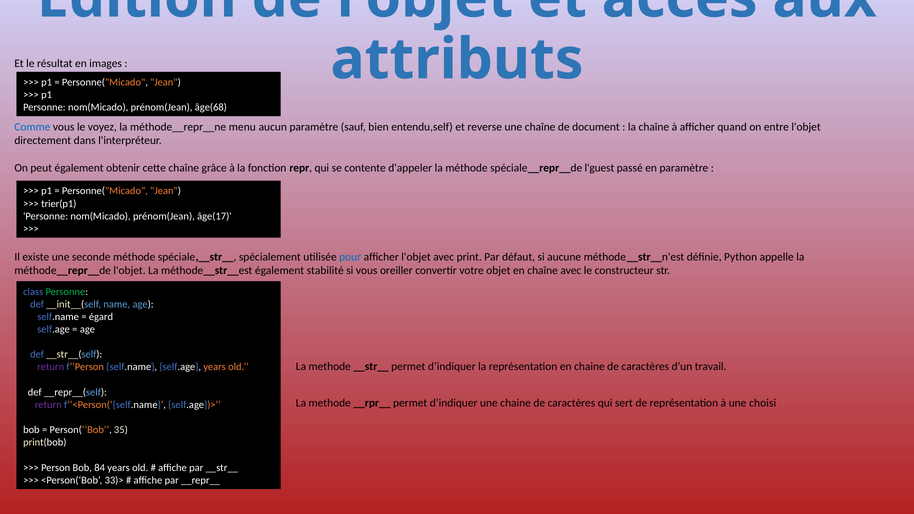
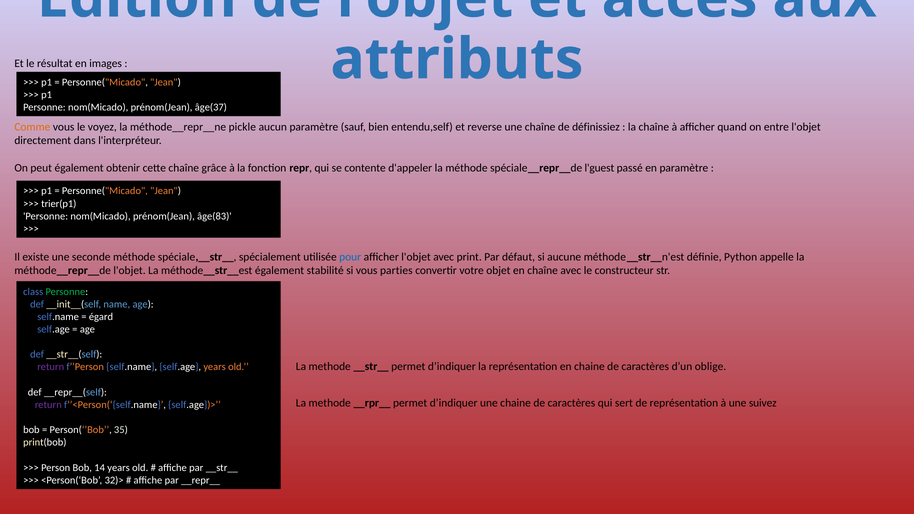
âge(68: âge(68 -> âge(37 (211, 107)
Comme colour: blue -> orange (32, 127)
menu: menu -> pickle (242, 127)
document: document -> définissiez (596, 127)
âge(17: âge(17 -> âge(83 (214, 216)
oreiller: oreiller -> parties (396, 271)
travail: travail -> oblige (711, 367)
choisi: choisi -> suivez (763, 403)
84: 84 -> 14 (100, 468)
33)>: 33)> -> 32)> (114, 480)
